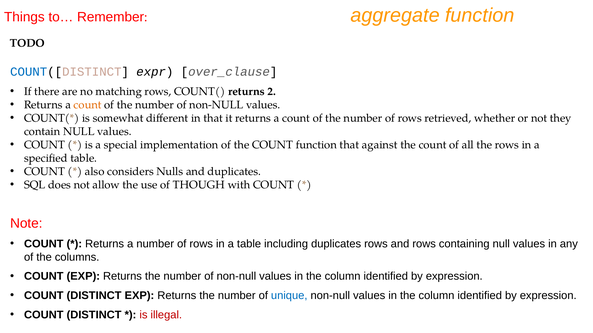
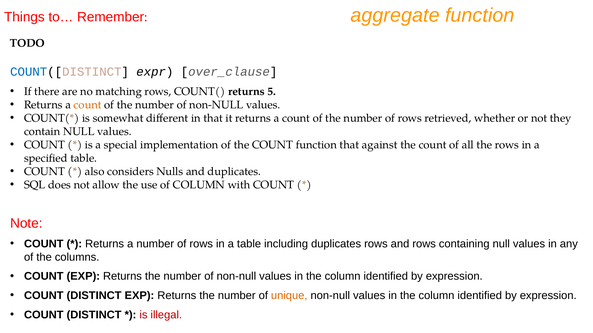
2: 2 -> 5 (272, 92)
of THOUGH: THOUGH -> COLUMN (199, 185)
unique colour: blue -> orange (289, 296)
